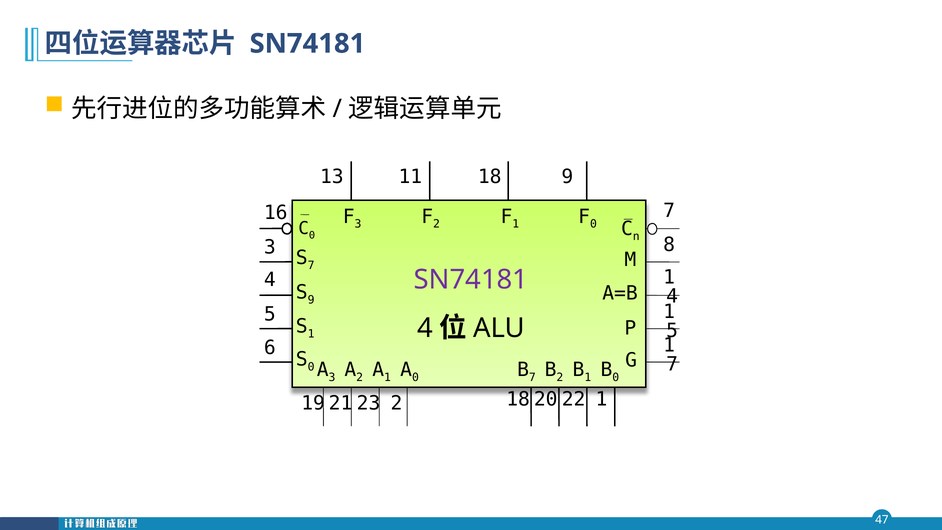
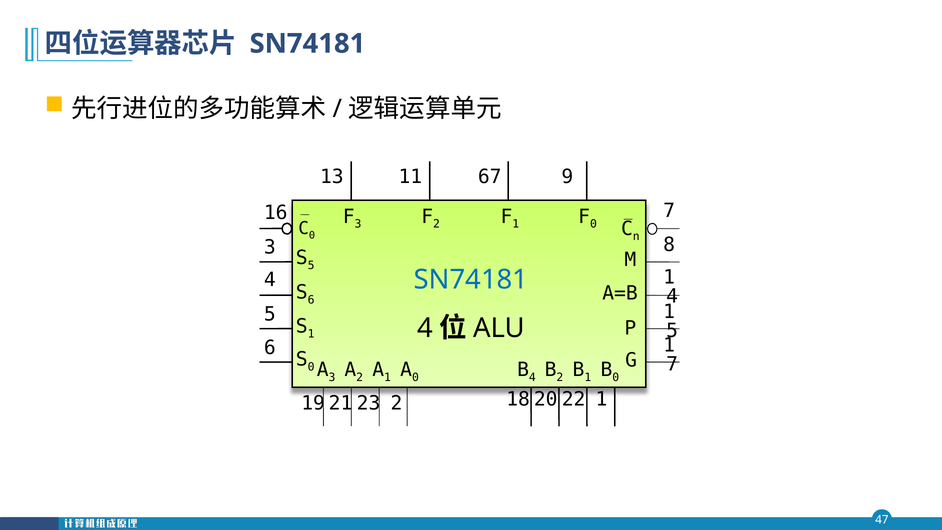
18: 18 -> 67 (490, 177)
7: 7 -> 5 (311, 265)
SN74181 colour: purple -> blue (471, 280)
9: 9 -> 6 (311, 300)
7: 7 -> 4 (532, 377)
